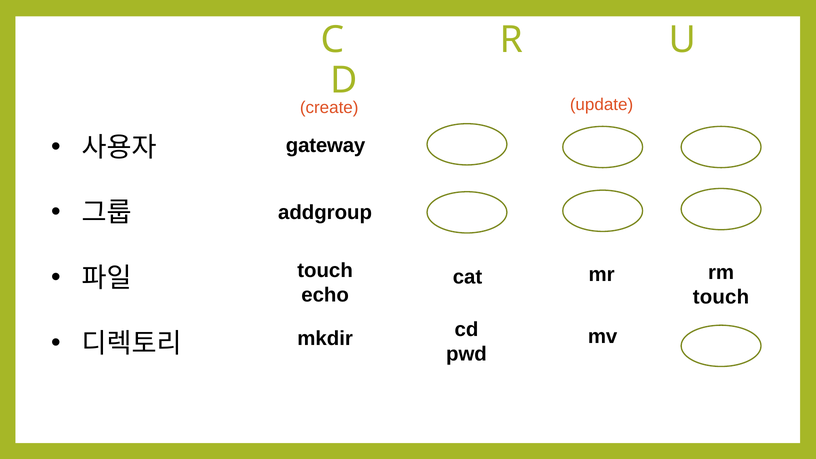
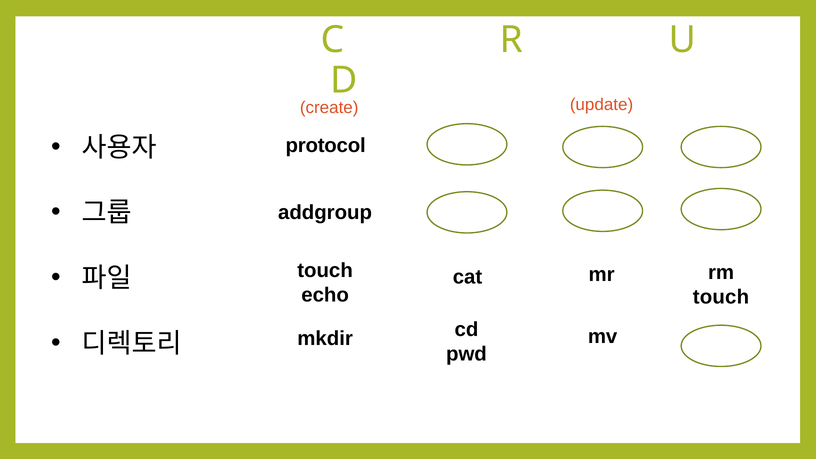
gateway: gateway -> protocol (326, 146)
